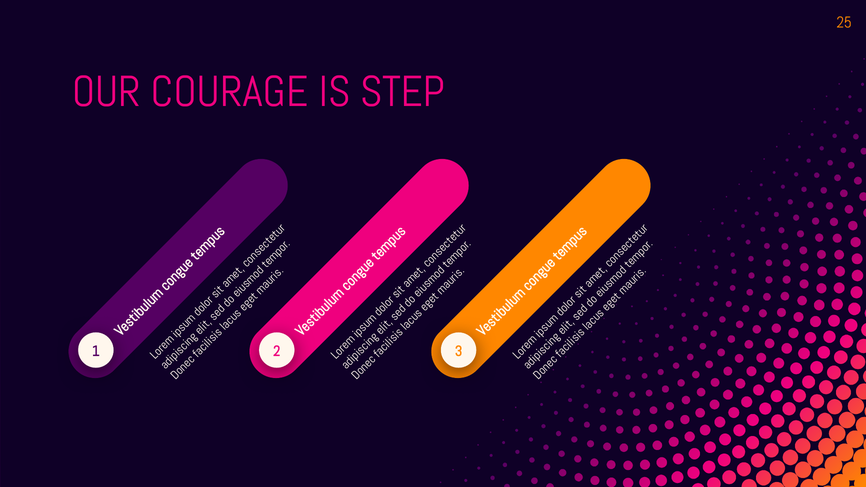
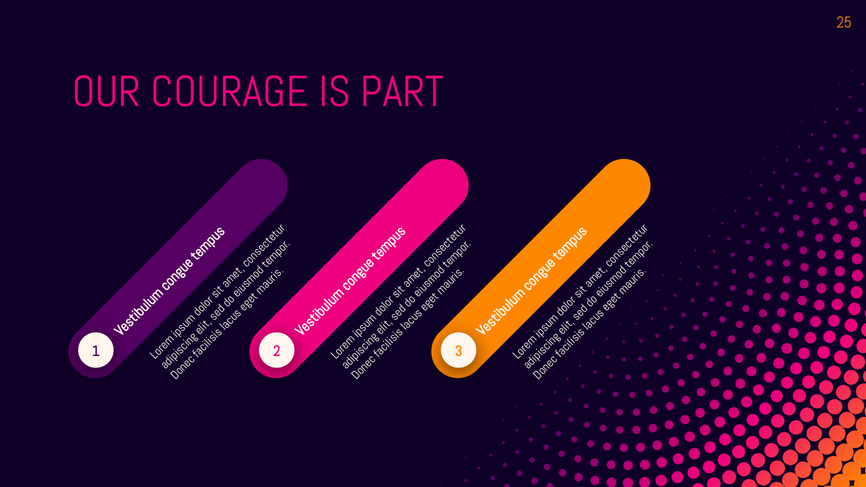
STEP: STEP -> PART (402, 92)
